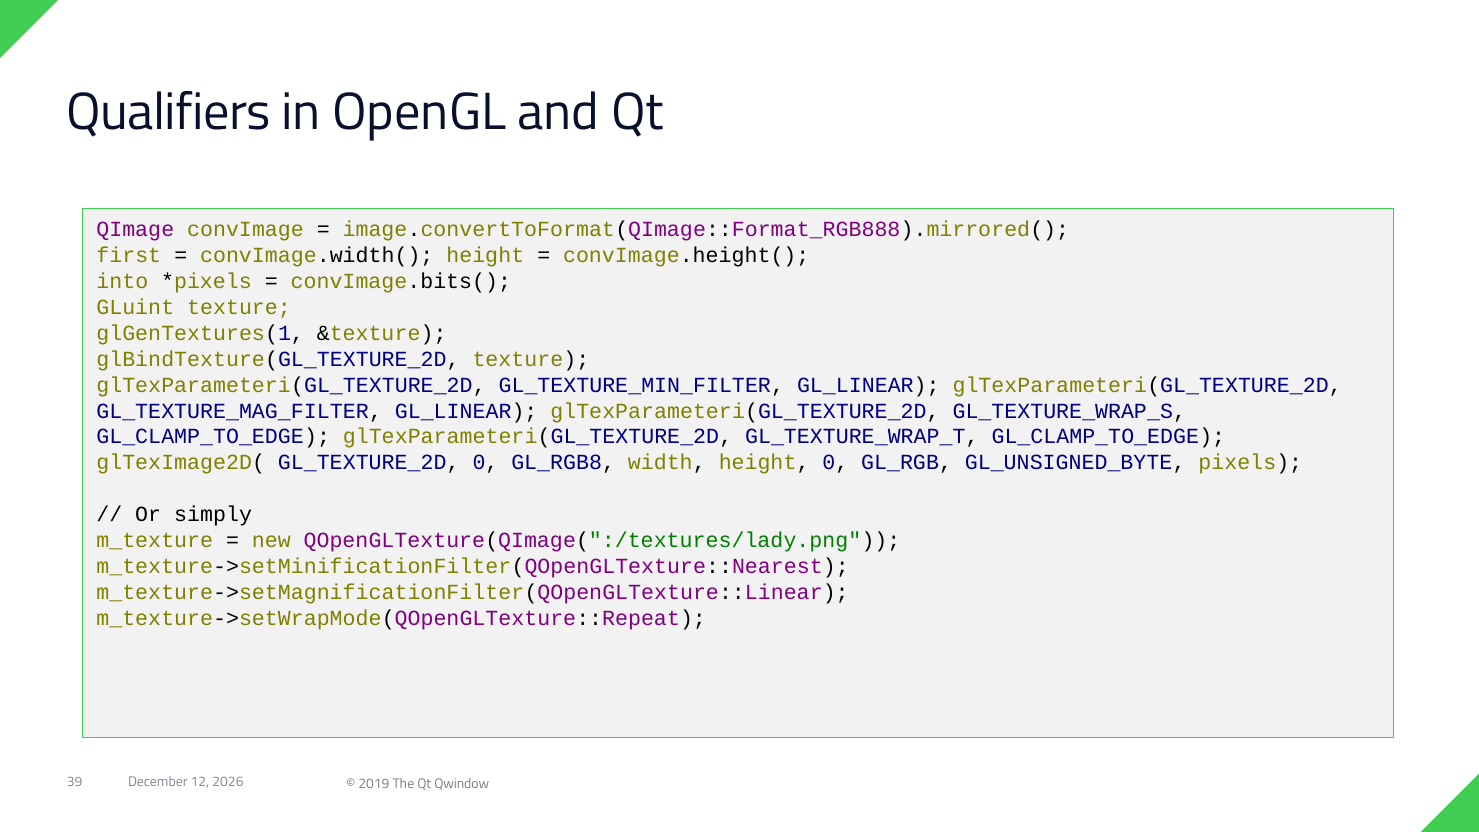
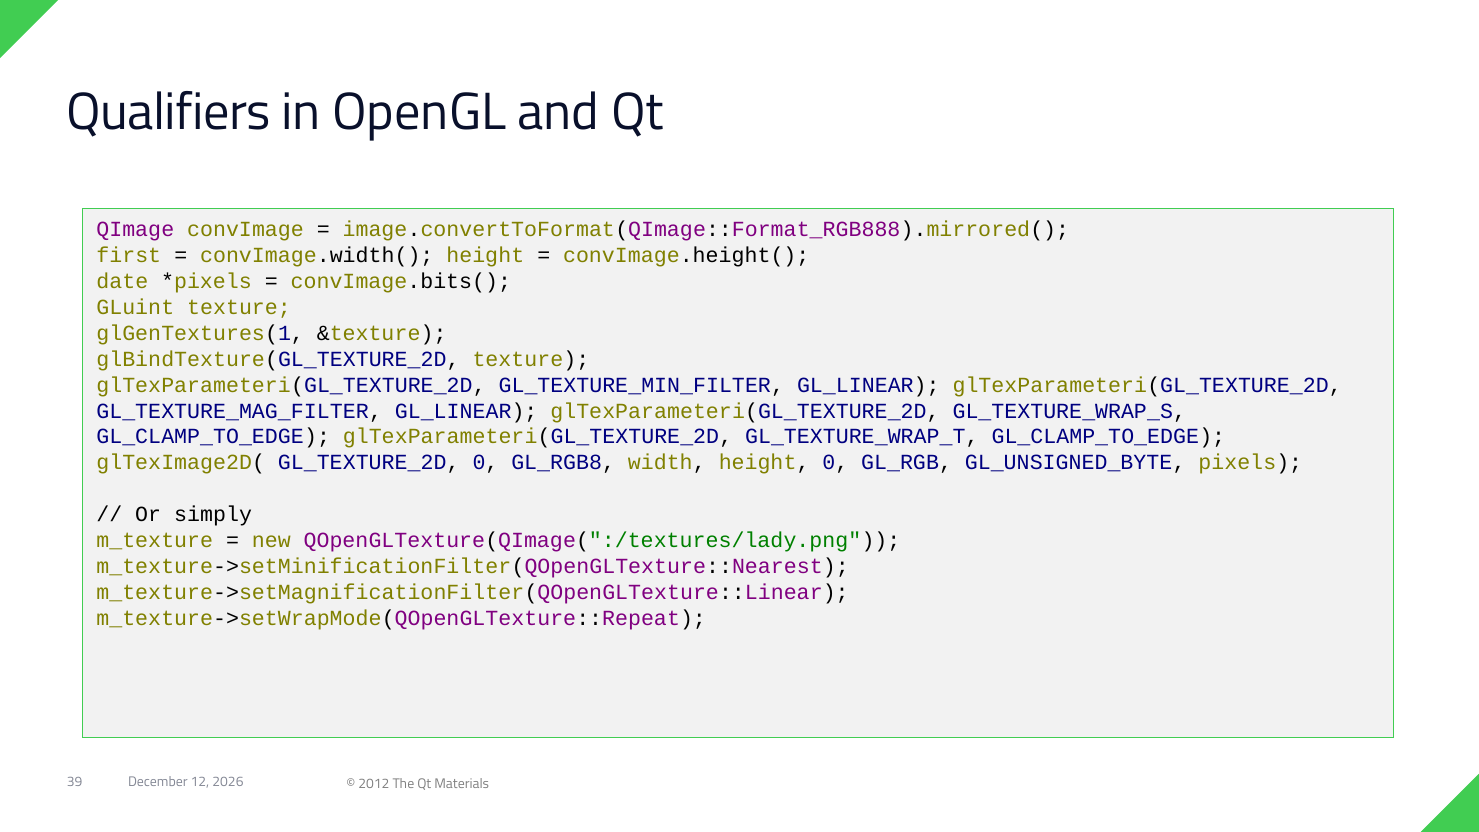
into: into -> date (122, 282)
2019: 2019 -> 2012 (374, 784)
Qwindow: Qwindow -> Materials (462, 784)
